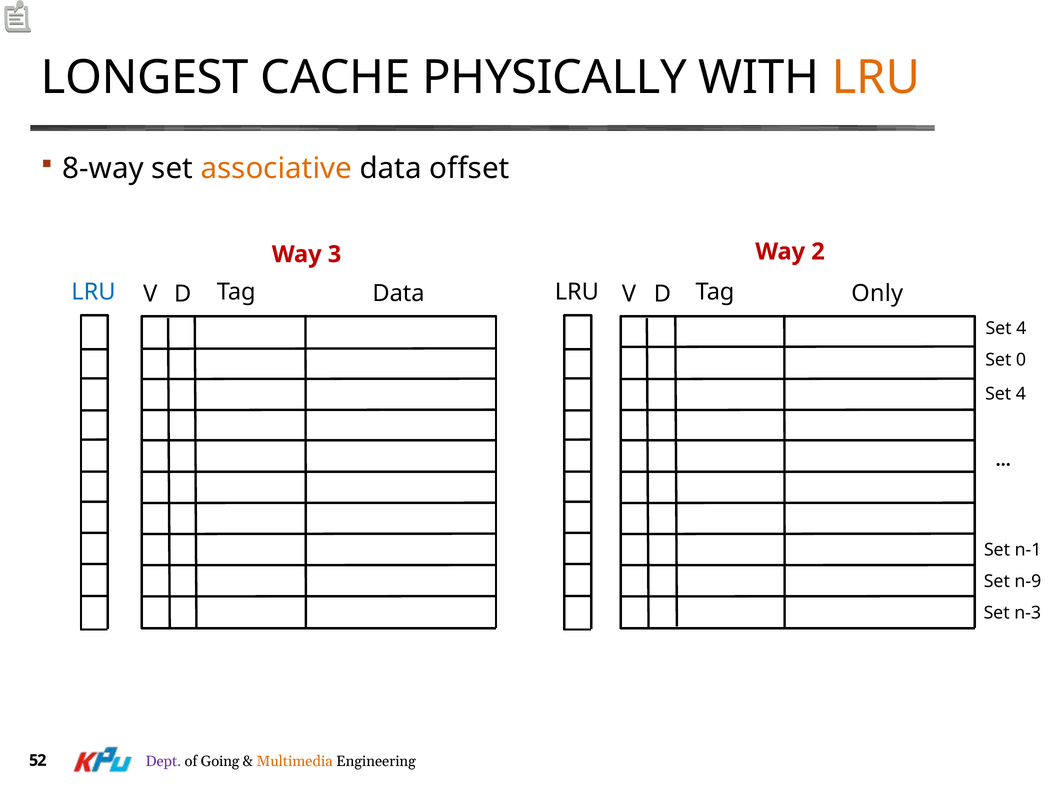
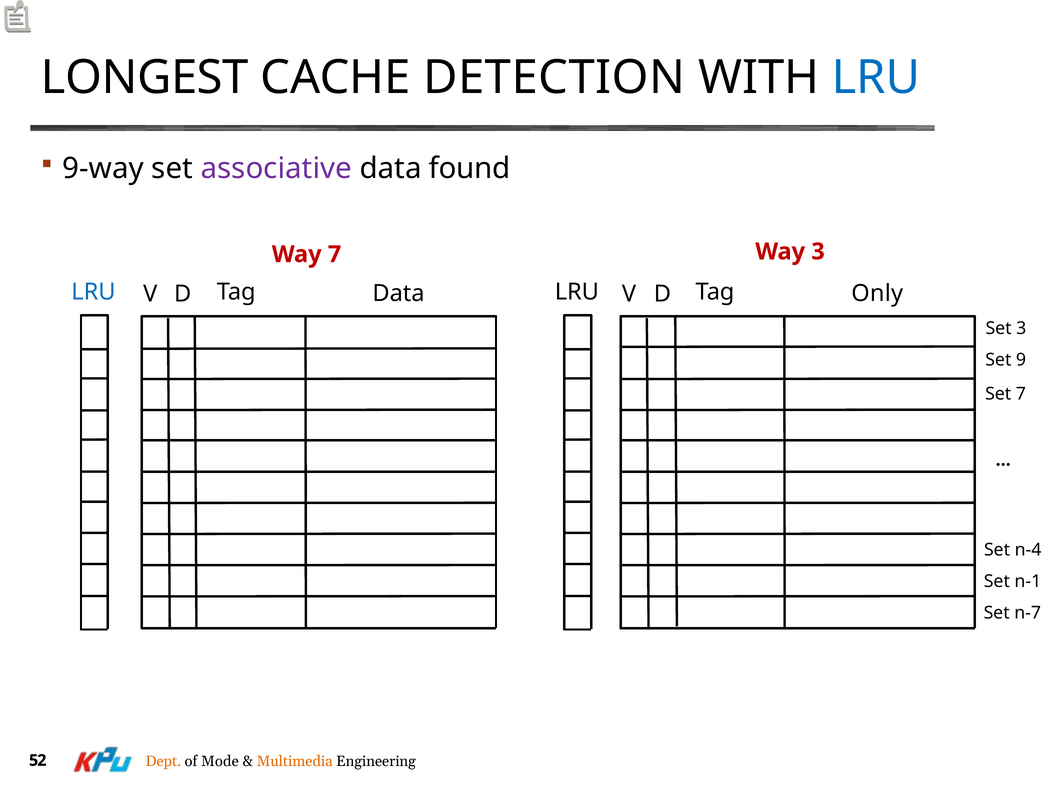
PHYSICALLY: PHYSICALLY -> DETECTION (554, 78)
LRU colour: orange -> blue (876, 78)
8-way: 8-way -> 9-way (103, 168)
associative colour: orange -> purple (276, 168)
offset: offset -> found (470, 168)
Way 3: 3 -> 7 (335, 254)
Way 2: 2 -> 3 (818, 252)
4: 4 -> 3 (1021, 329)
0: 0 -> 9 (1021, 360)
4: 4 -> 7 (1021, 394)
n-1: n-1 -> n-4 (1028, 550)
n-9: n-9 -> n-1 (1028, 581)
n-3: n-3 -> n-7 (1028, 613)
Dept colour: purple -> orange (163, 761)
Going: Going -> Mode (220, 761)
